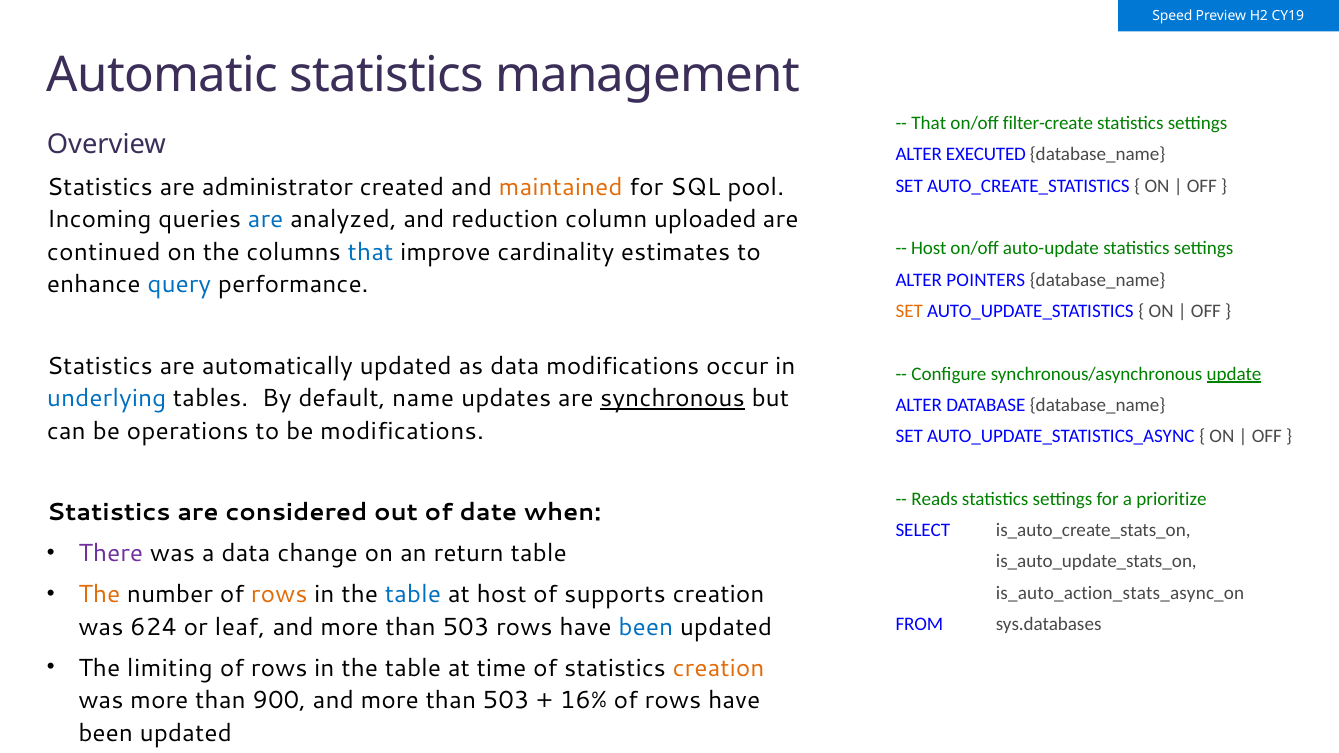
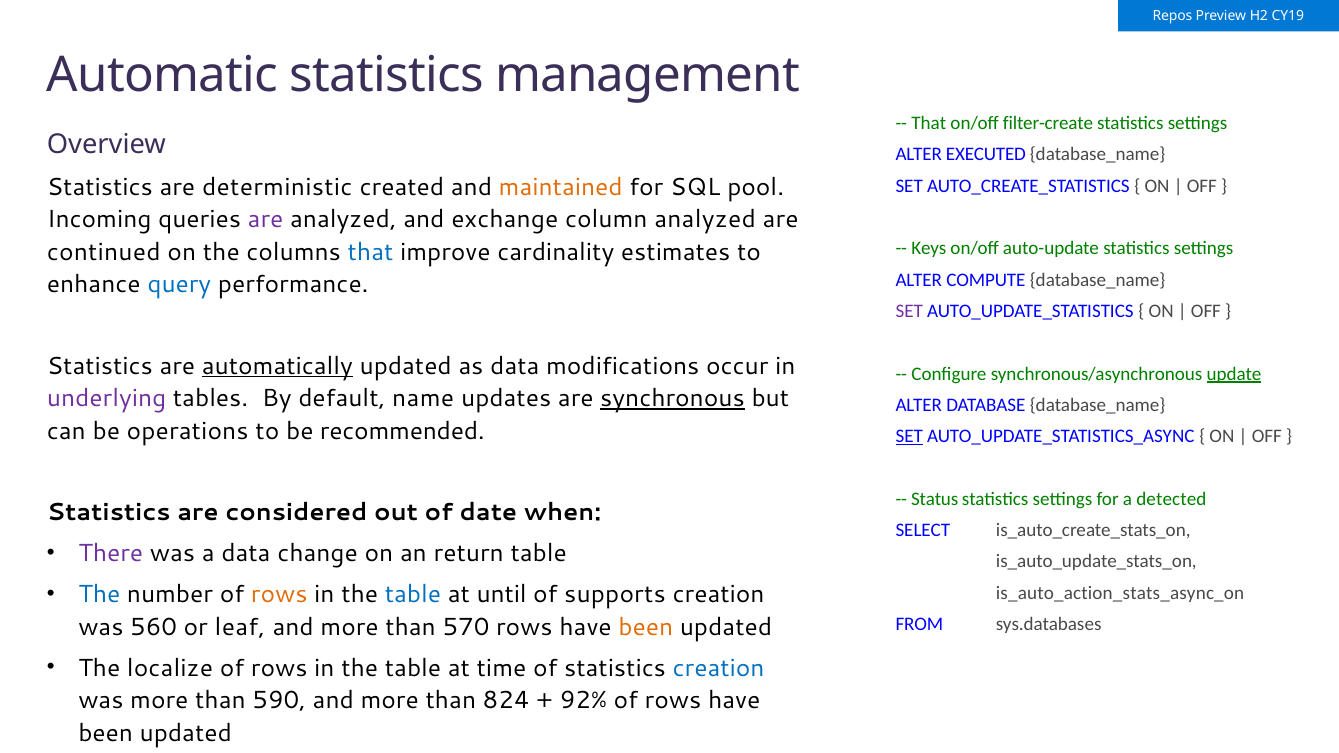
Speed: Speed -> Repos (1172, 16)
administrator: administrator -> deterministic (277, 187)
are colour: blue -> purple (266, 219)
reduction: reduction -> exchange (505, 219)
column uploaded: uploaded -> analyzed (705, 219)
Host: Host -> Keys (929, 249)
POINTERS: POINTERS -> COMPUTE (986, 280)
SET colour: orange -> purple (909, 311)
automatically underline: none -> present (277, 366)
underlying colour: blue -> purple (107, 399)
be modifications: modifications -> recommended (402, 431)
SET underline: none -> present (909, 437)
Reads: Reads -> Status (935, 499)
prioritize: prioritize -> detected (1171, 499)
The colour: orange -> blue (99, 595)
at host: host -> until (502, 595)
624: 624 -> 560 (154, 627)
503: 503 -> 570 (466, 627)
been colour: blue -> orange (646, 627)
limiting: limiting -> localize (170, 668)
creation colour: orange -> blue (719, 668)
900: 900 -> 590 (279, 701)
503: 503 -> 824 (506, 701)
16%: 16% -> 92% (583, 701)
